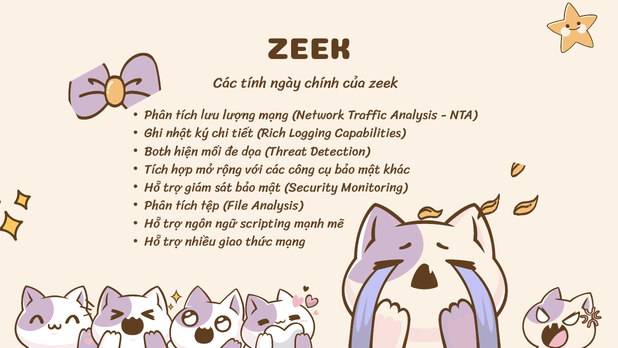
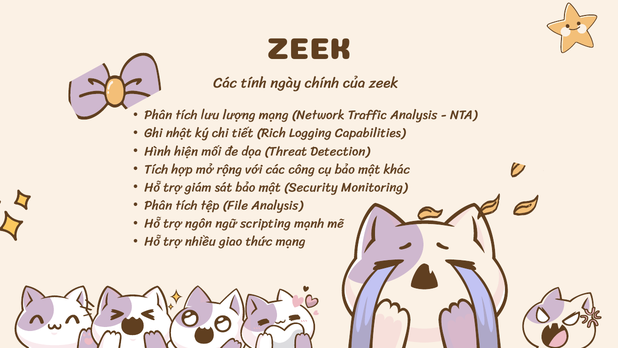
Both: Both -> Hình (158, 151)
